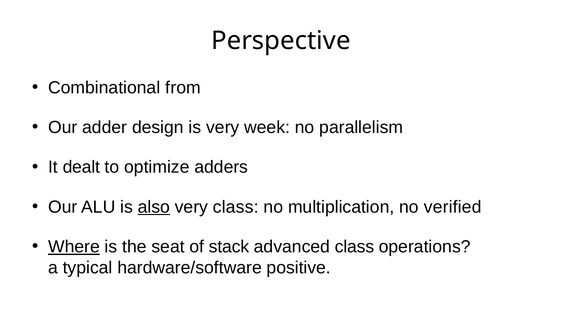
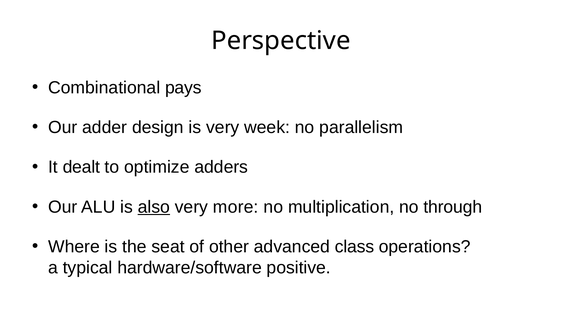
from: from -> pays (183, 88)
very class: class -> more (236, 207)
verified: verified -> through (453, 207)
Where underline: present -> none (74, 247)
stack: stack -> other (229, 247)
